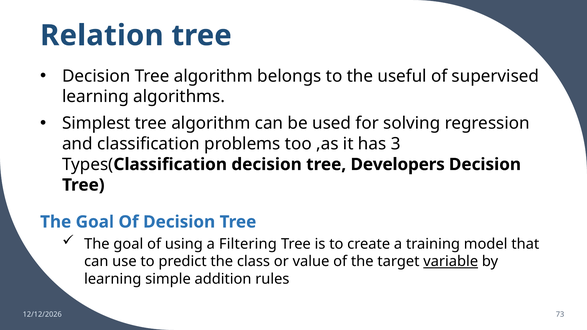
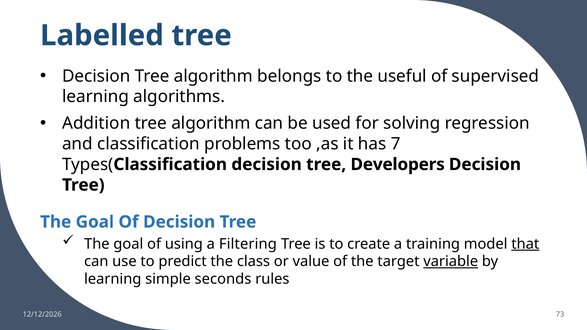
Relation: Relation -> Labelled (102, 36)
Simplest: Simplest -> Addition (96, 123)
3: 3 -> 7 (396, 144)
that underline: none -> present (525, 244)
addition: addition -> seconds (223, 279)
